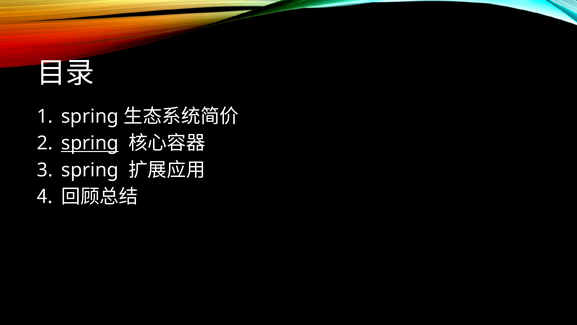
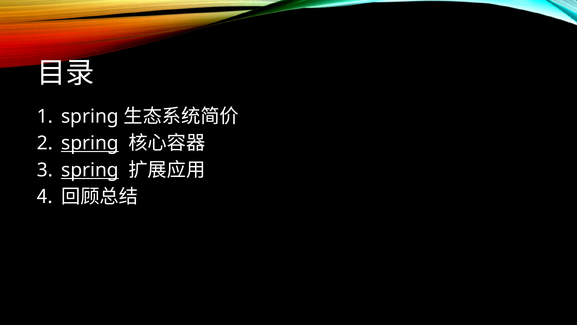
spring underline: none -> present (90, 170)
